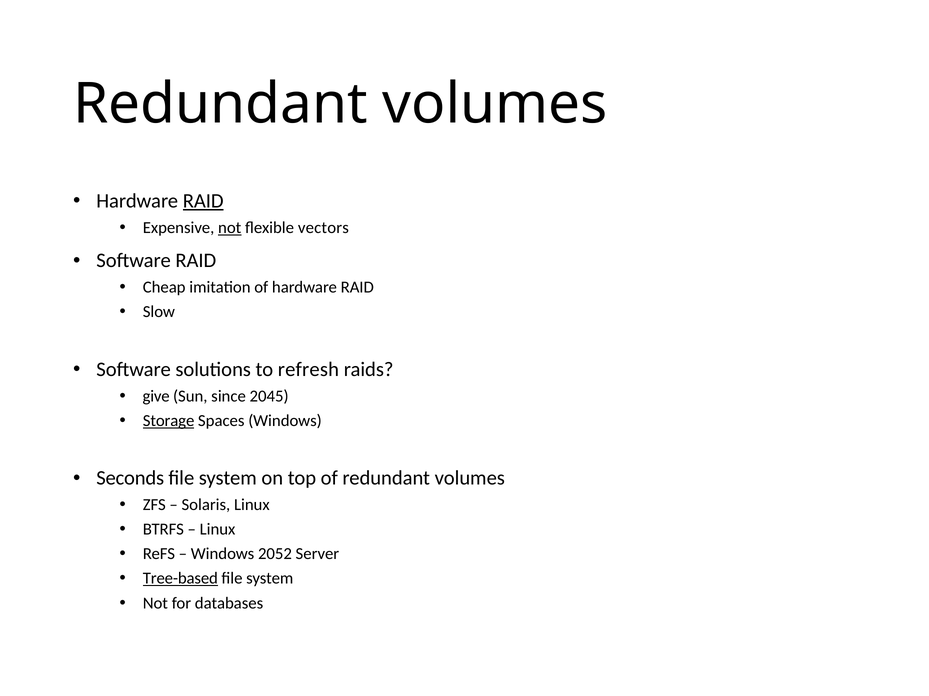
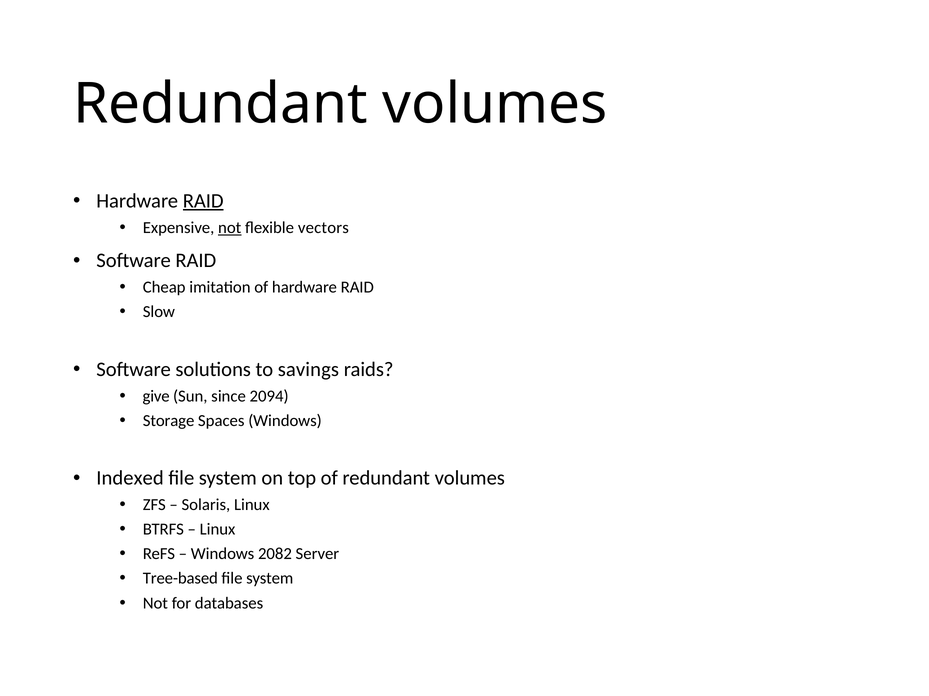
refresh: refresh -> savings (308, 370)
2045: 2045 -> 2094 (269, 396)
Storage underline: present -> none (169, 421)
Seconds: Seconds -> Indexed (130, 479)
2052: 2052 -> 2082 (275, 554)
Tree-based underline: present -> none (180, 579)
